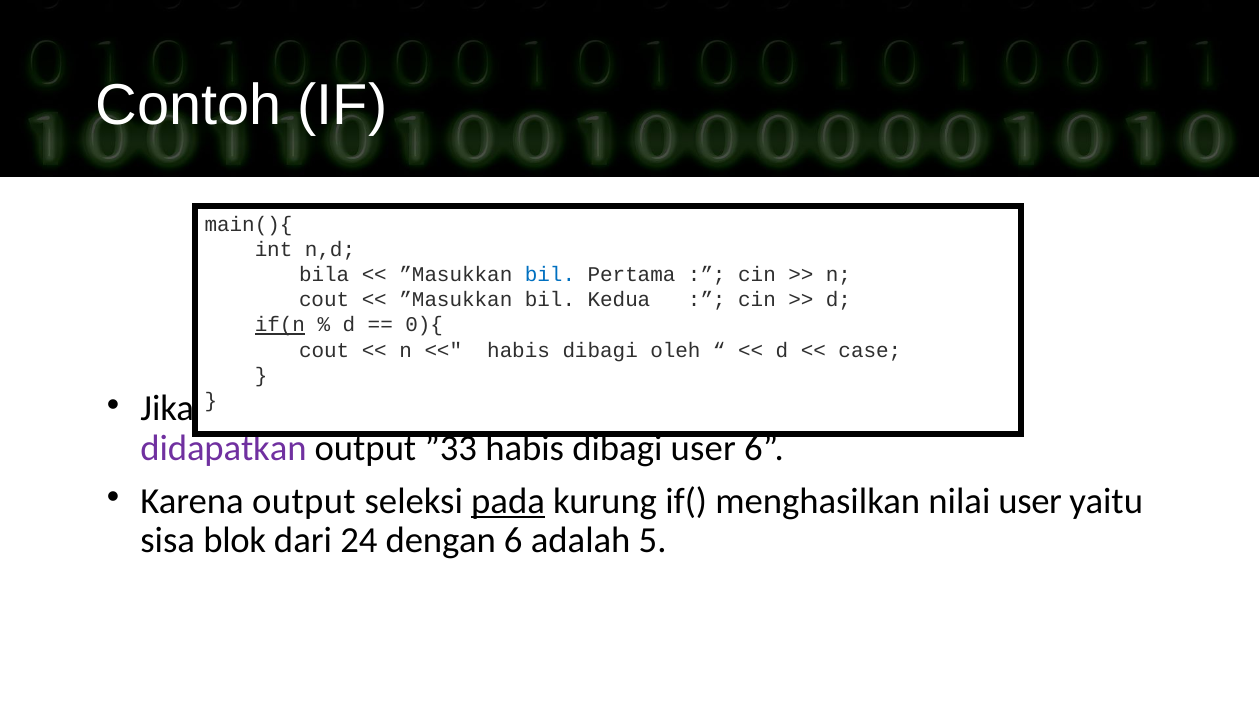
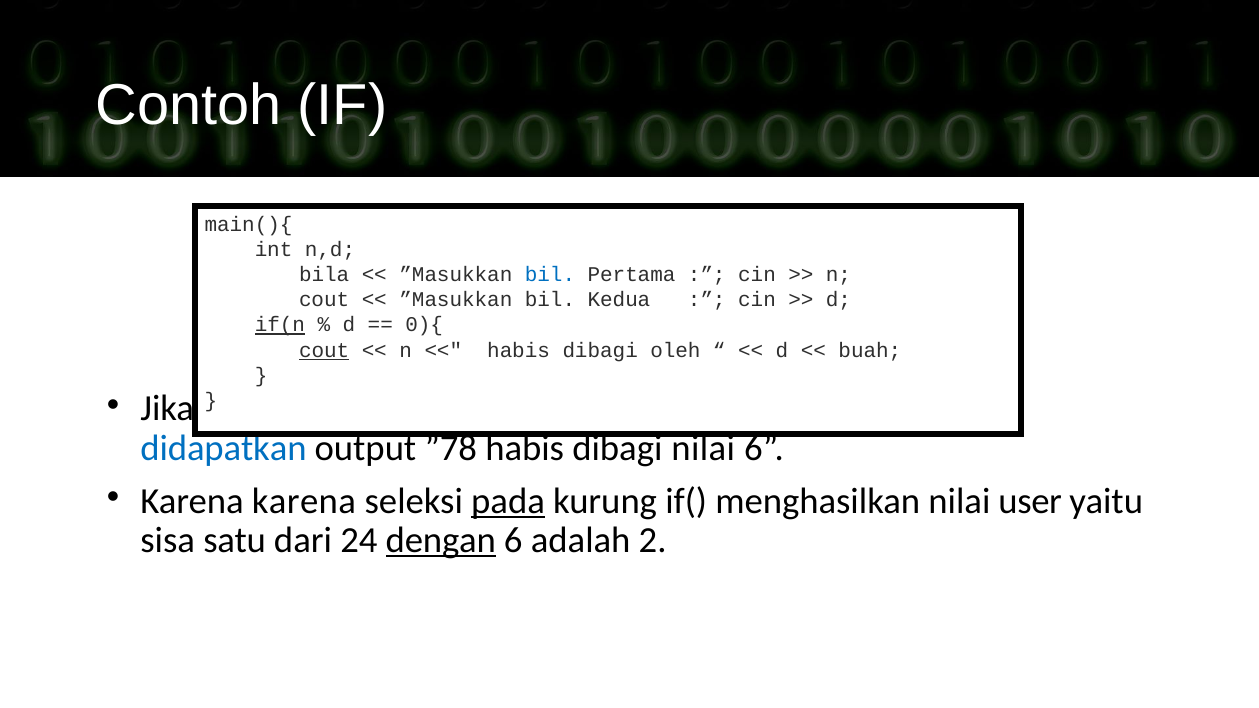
cout underline: none -> present (324, 350)
case: case -> buah (870, 350)
didapatkan colour: purple -> blue (223, 448)
”33: ”33 -> ”78 (451, 448)
user: user -> nilai (703, 448)
Karena output: output -> karena (304, 501)
blok: blok -> satu (235, 541)
dengan underline: none -> present (441, 541)
5: 5 -> 2 (653, 541)
